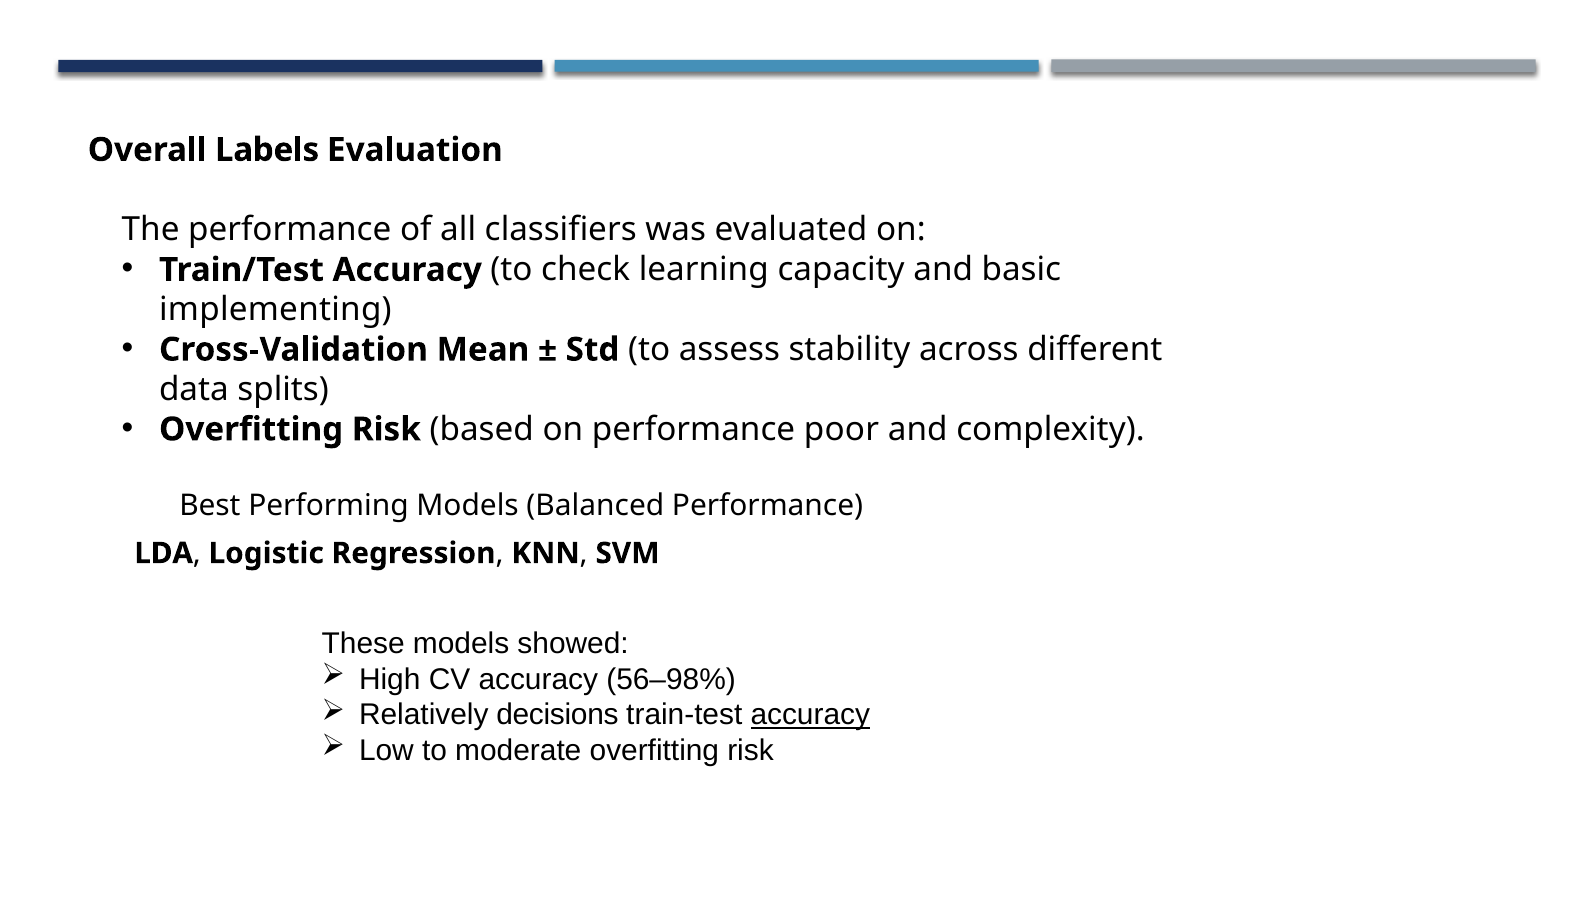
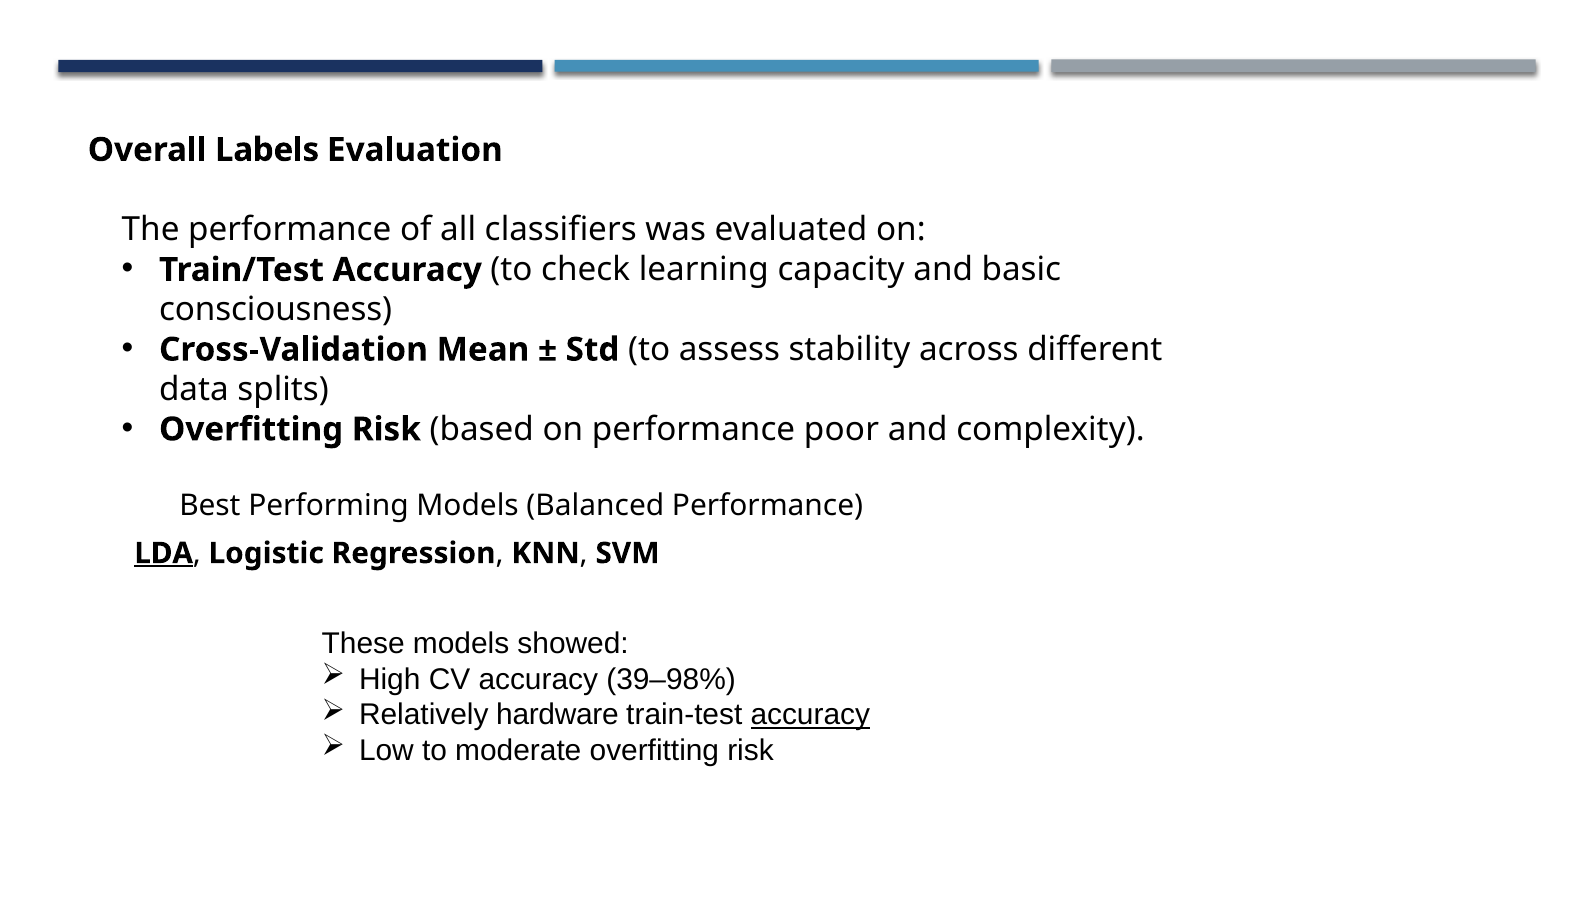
implementing: implementing -> consciousness (276, 310)
LDA underline: none -> present (164, 553)
56–98%: 56–98% -> 39–98% (671, 679)
decisions: decisions -> hardware (557, 715)
